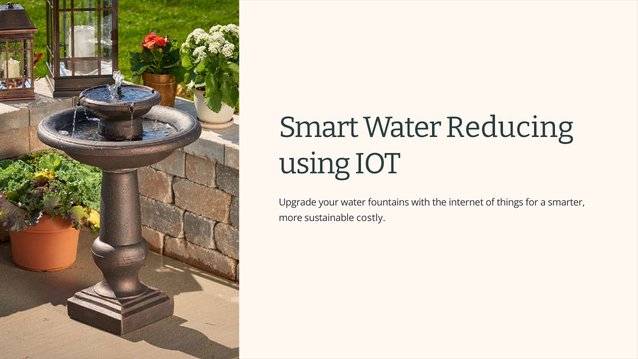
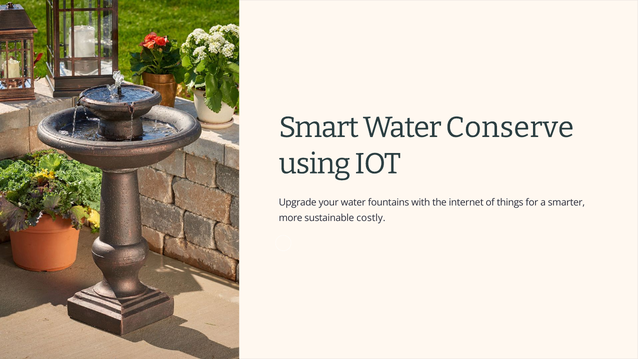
Reducing: Reducing -> Conserve (510, 127)
